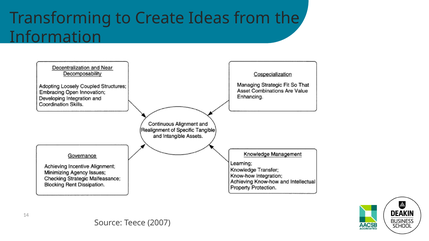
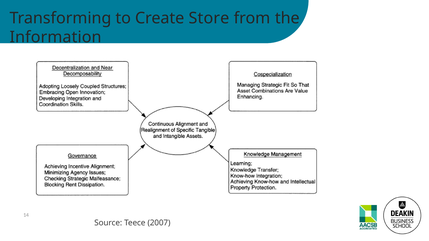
Ideas: Ideas -> Store (209, 18)
